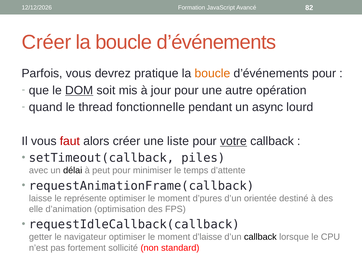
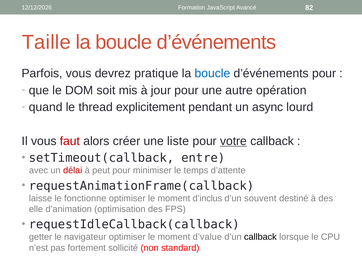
Créer: Créer -> Taille (46, 42)
boucle colour: orange -> blue (212, 73)
DOM underline: present -> none (79, 90)
fonctionnelle: fonctionnelle -> explicitement (151, 107)
piles: piles -> entre (203, 158)
délai colour: black -> red (73, 170)
représente: représente -> fonctionne (85, 198)
d’pures: d’pures -> d’inclus (207, 198)
orientée: orientée -> souvent (260, 198)
d’laisse: d’laisse -> d’value (207, 237)
